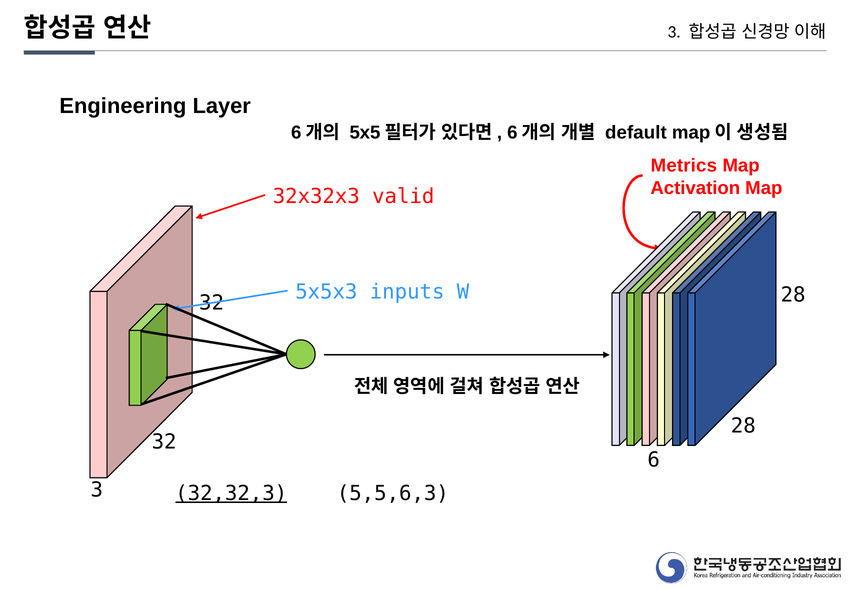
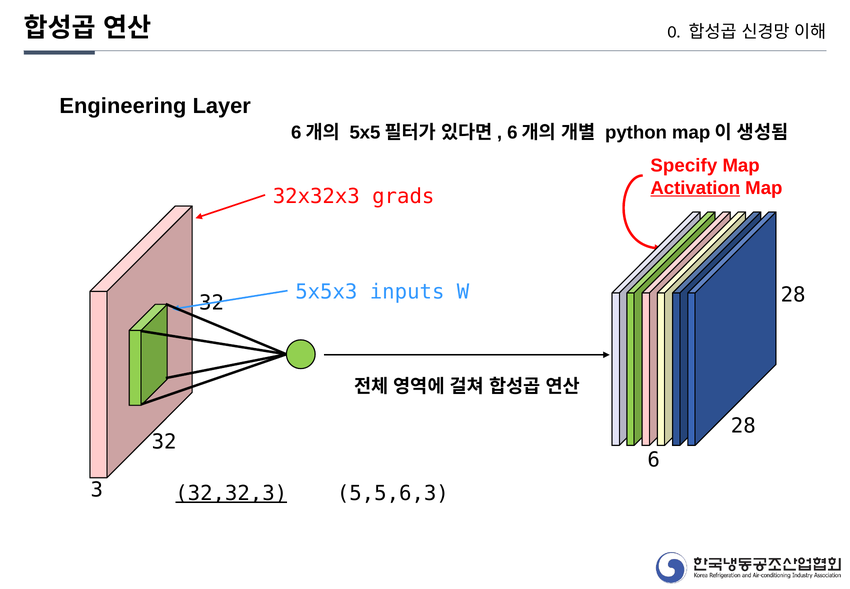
3: 3 -> 0 (674, 32)
default: default -> python (636, 133)
Metrics: Metrics -> Specify (684, 165)
Activation underline: none -> present (695, 188)
valid: valid -> grads (403, 196)
